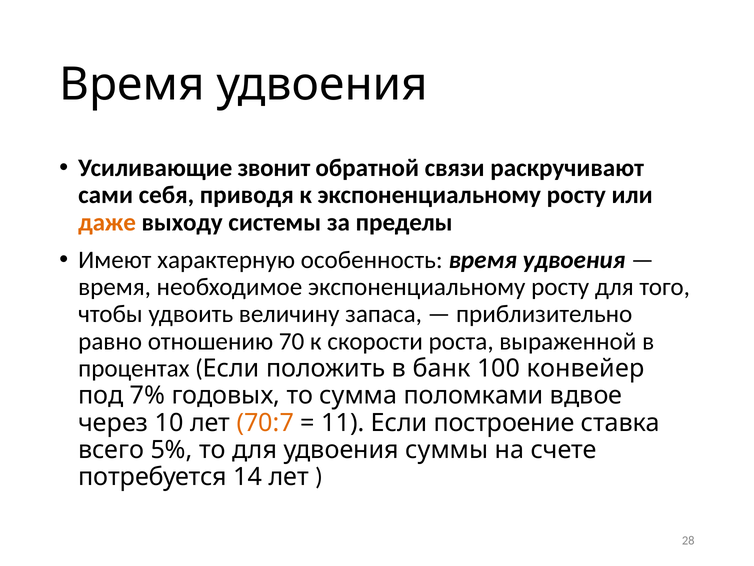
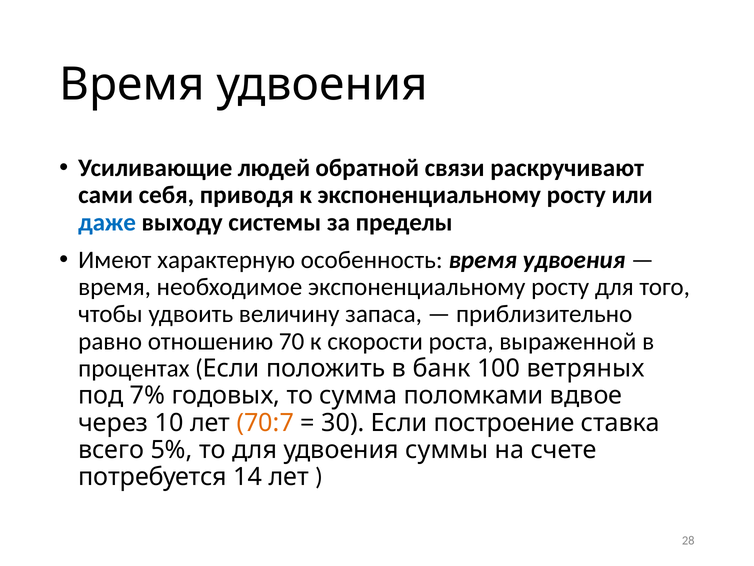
звонит: звонит -> людей (274, 168)
даже colour: orange -> blue (107, 222)
конвейер: конвейер -> ветряных (586, 368)
11: 11 -> 30 (343, 422)
